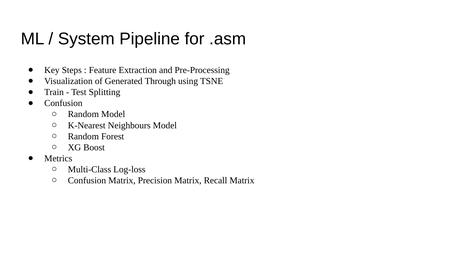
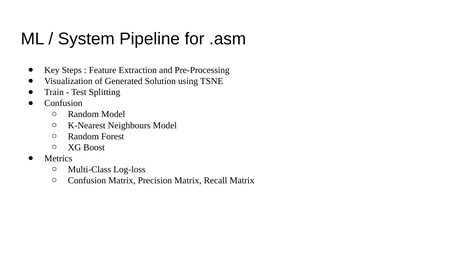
Through: Through -> Solution (160, 81)
